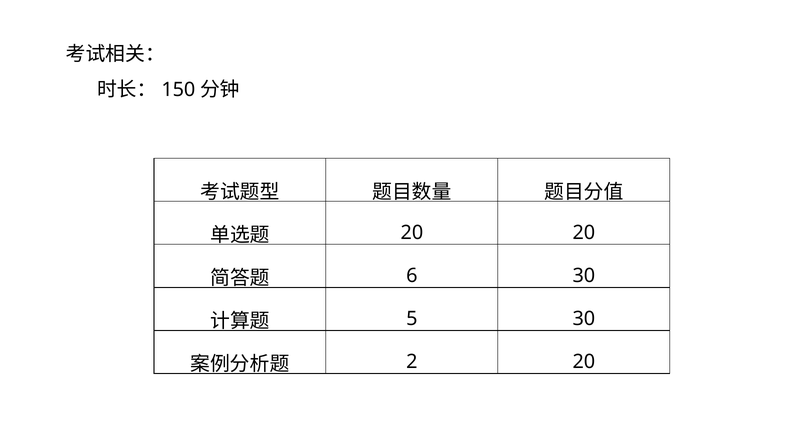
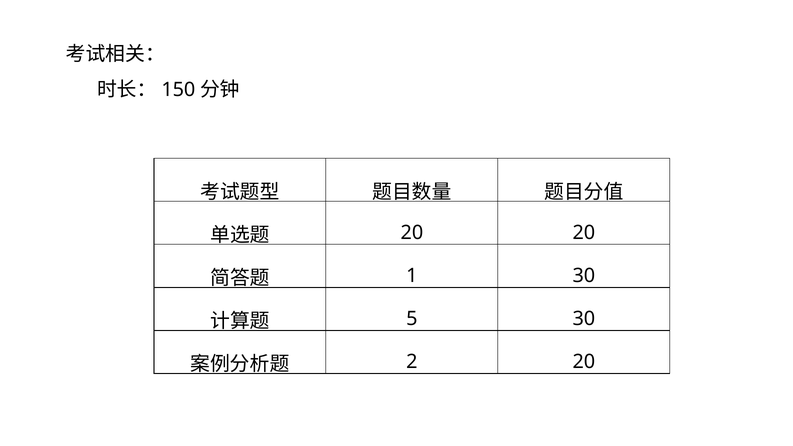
6: 6 -> 1 (412, 276)
